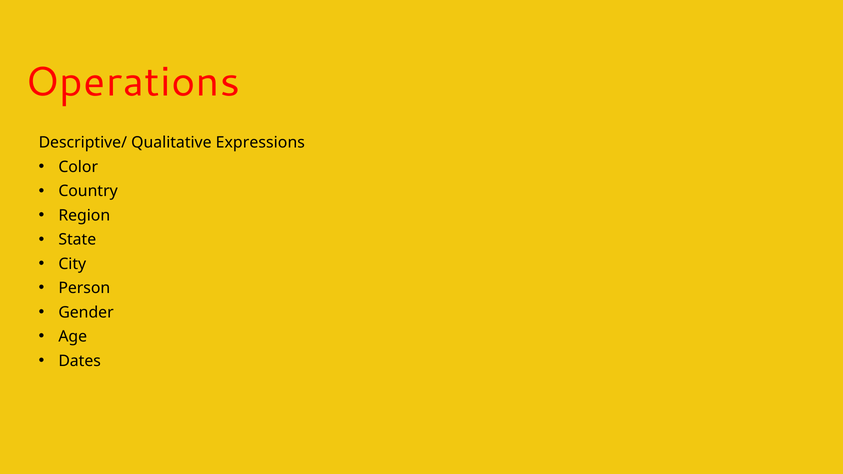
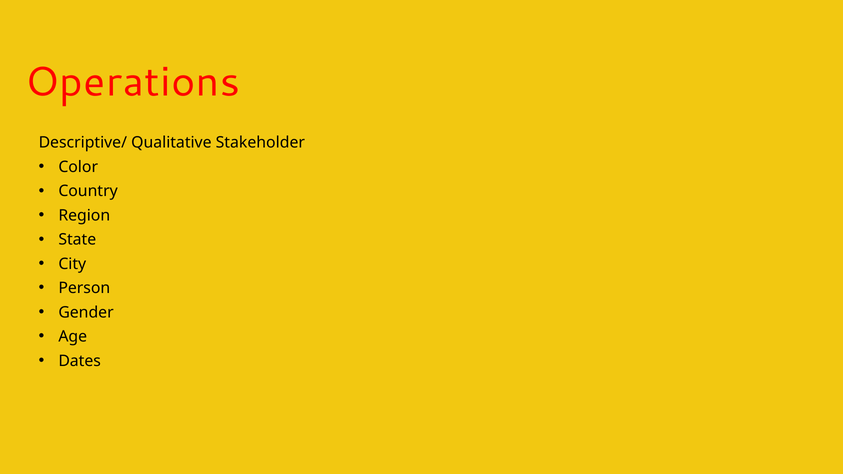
Expressions: Expressions -> Stakeholder (260, 143)
